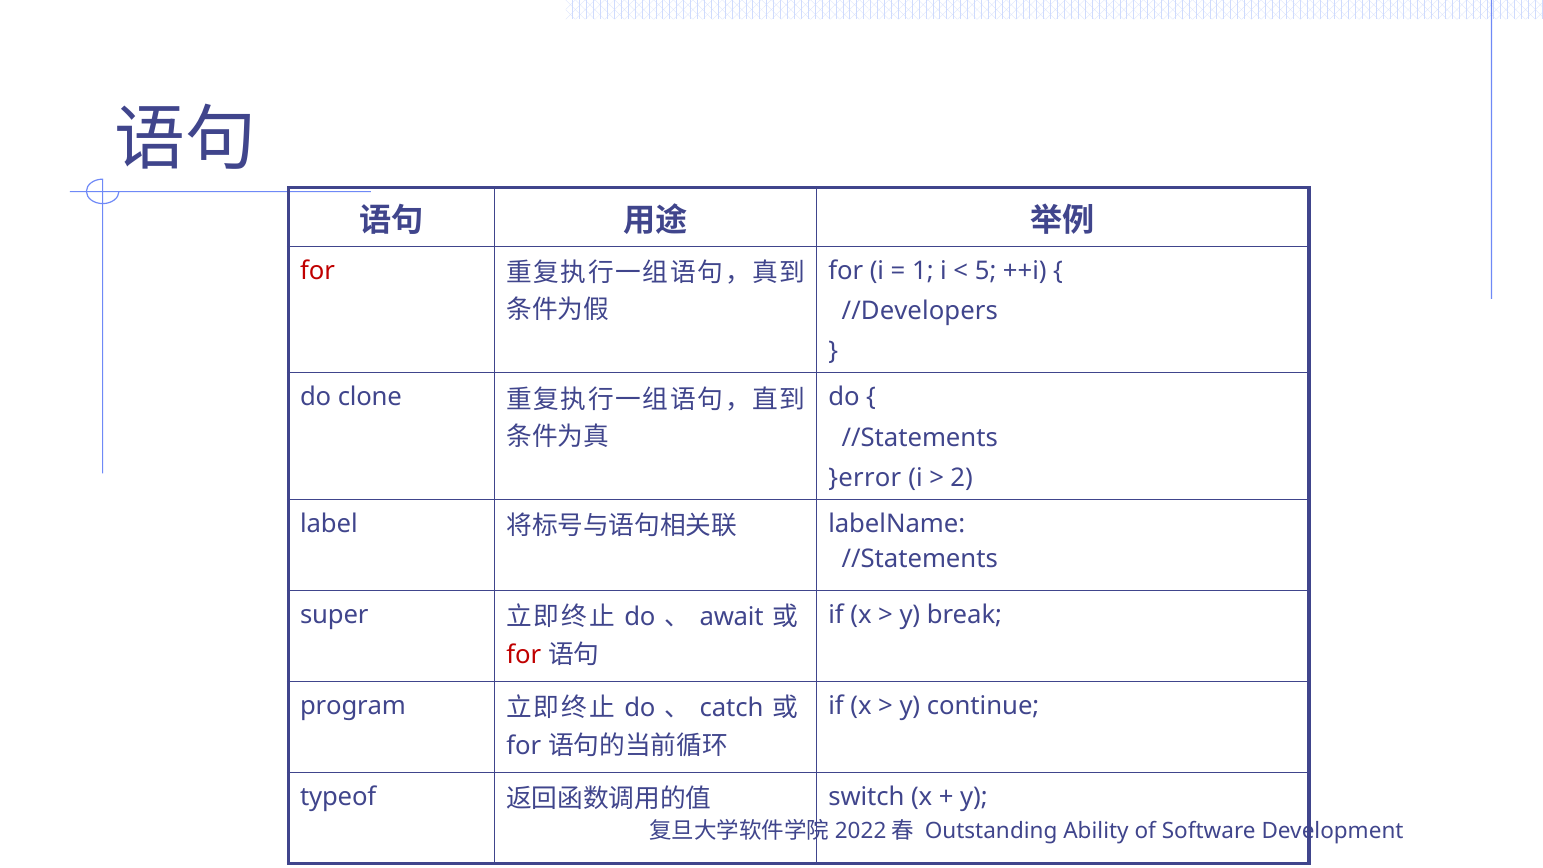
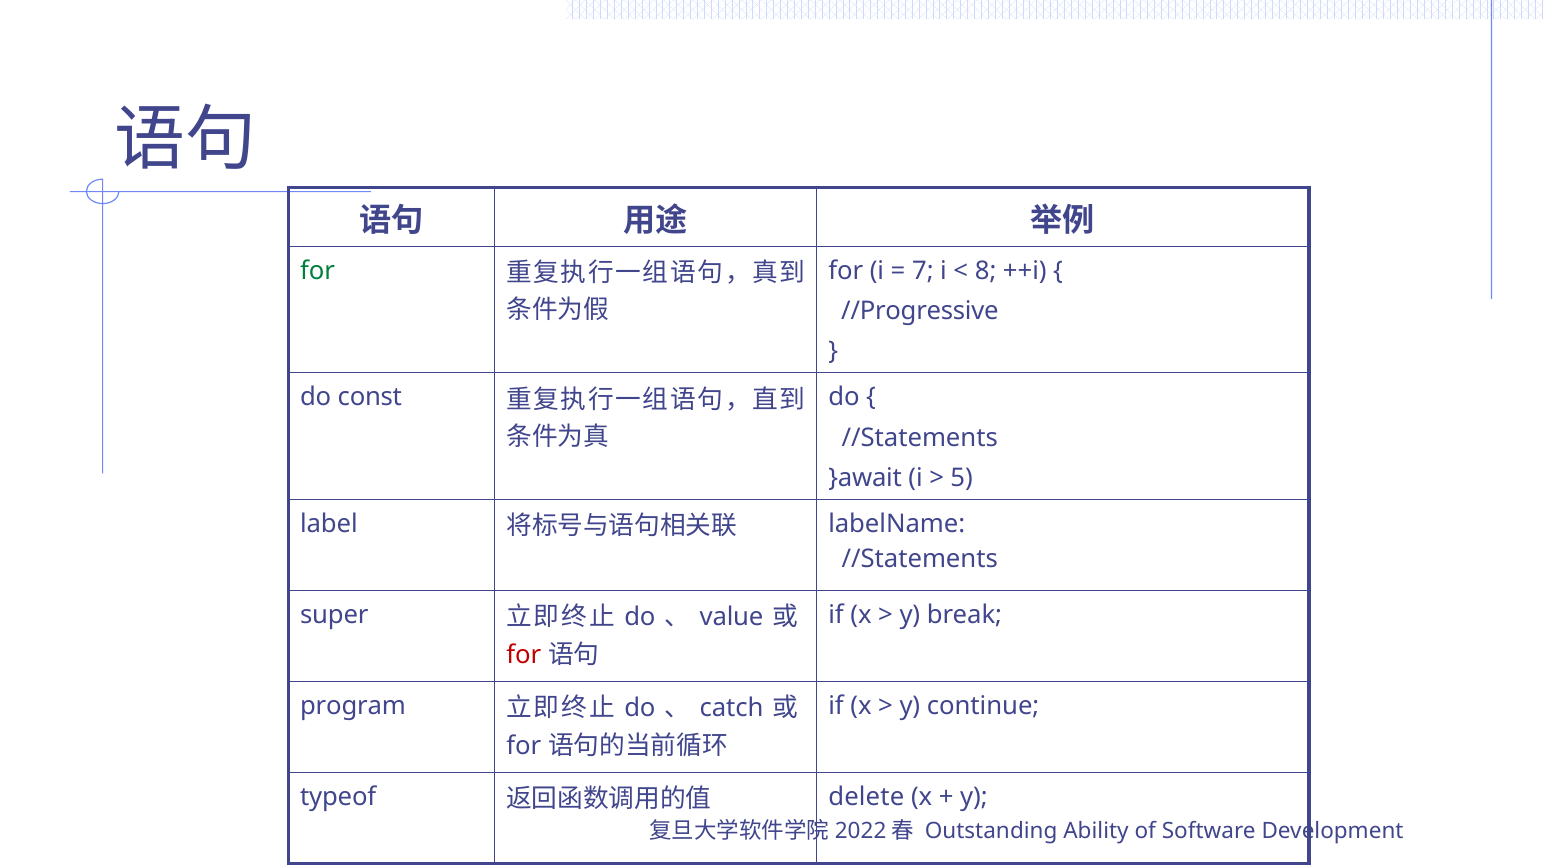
for colour: red -> green (318, 271)
1: 1 -> 7 (923, 271)
5: 5 -> 8 (986, 271)
//Developers: //Developers -> //Progressive (920, 311)
clone: clone -> const (370, 397)
}error: }error -> }await (865, 478)
2: 2 -> 5 (962, 478)
await: await -> value (732, 617)
switch: switch -> delete (866, 797)
